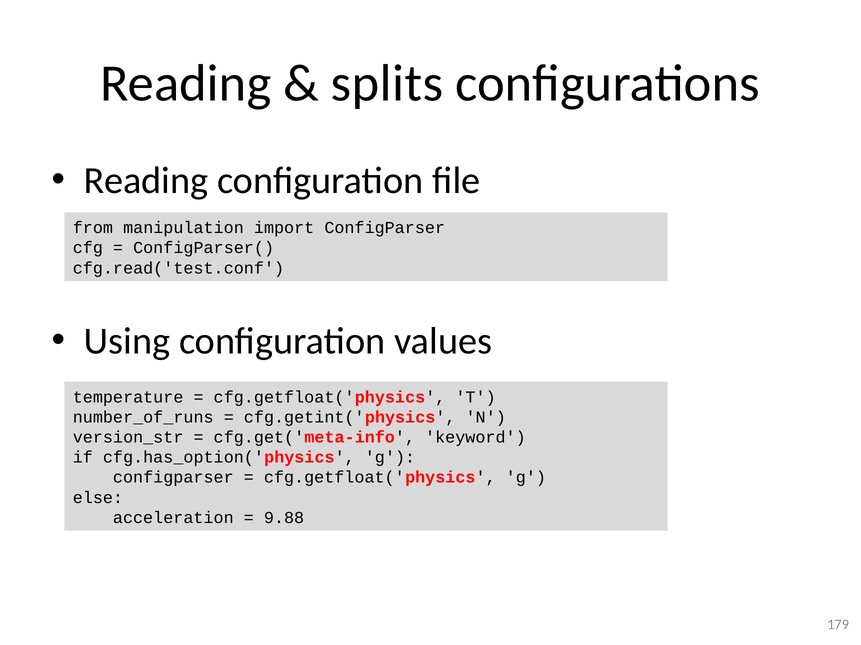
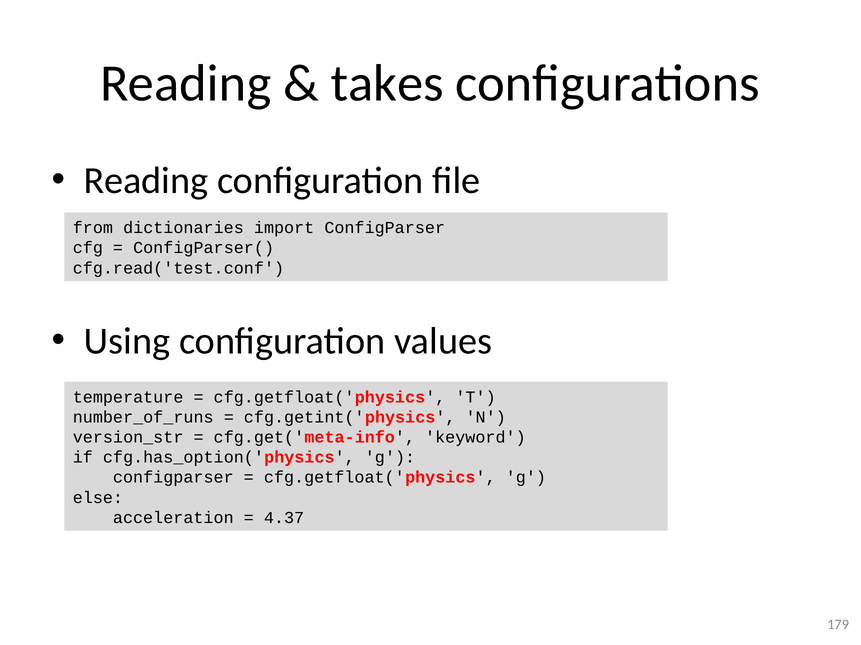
splits: splits -> takes (387, 83)
manipulation: manipulation -> dictionaries (183, 228)
9.88: 9.88 -> 4.37 (284, 518)
